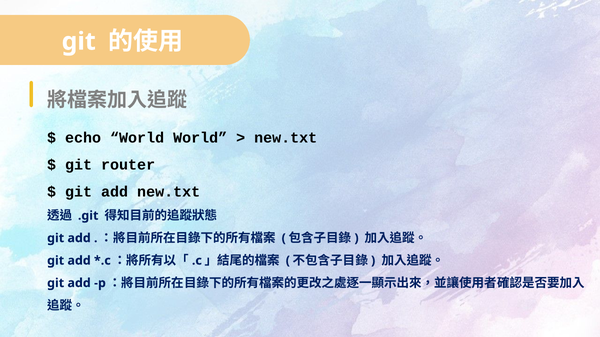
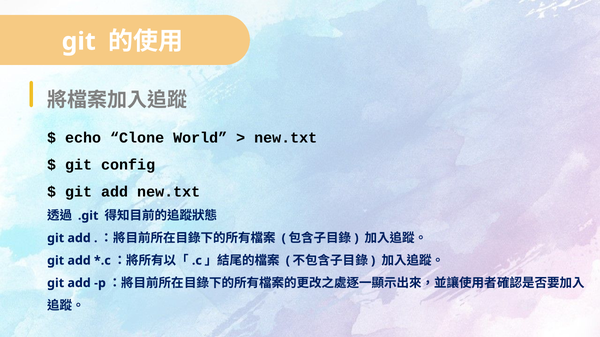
echo World: World -> Clone (137, 138)
router: router -> config (128, 165)
